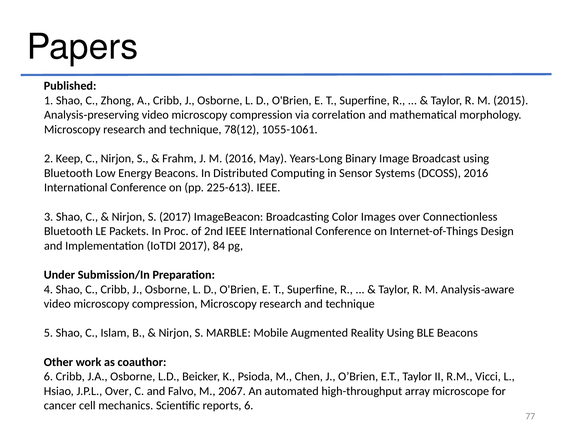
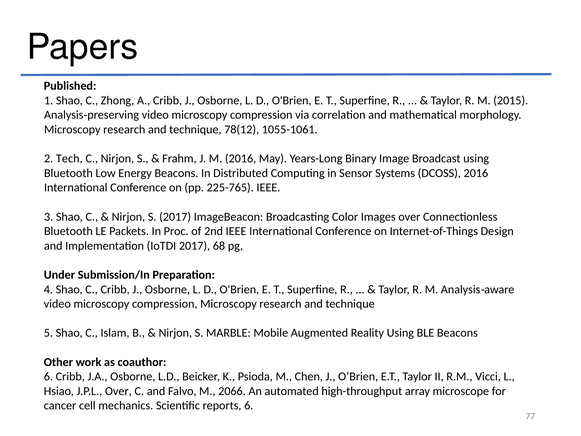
Keep: Keep -> Tech (69, 159)
225-613: 225-613 -> 225-765 (230, 188)
84: 84 -> 68 (219, 246)
2067: 2067 -> 2066 (232, 391)
